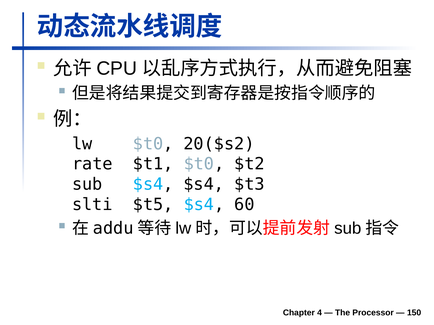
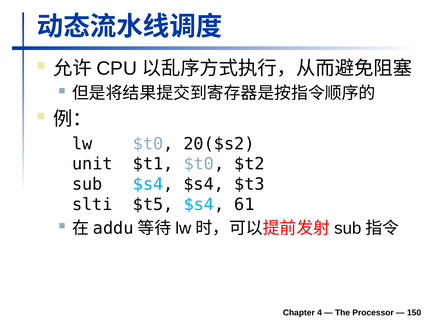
rate: rate -> unit (92, 164)
60: 60 -> 61 (244, 205)
